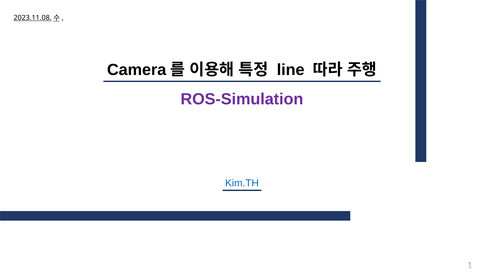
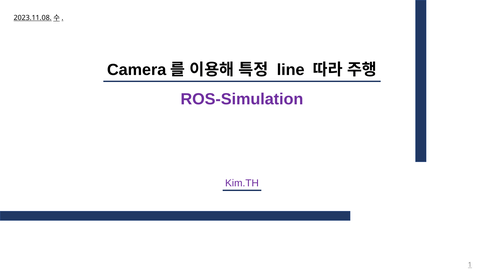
Kim.TH colour: blue -> purple (242, 183)
